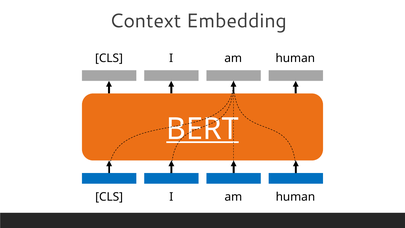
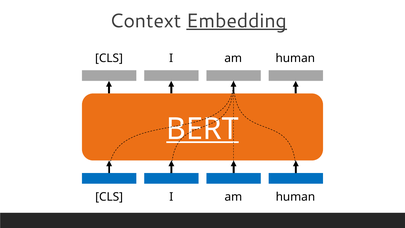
Embedding underline: none -> present (237, 21)
